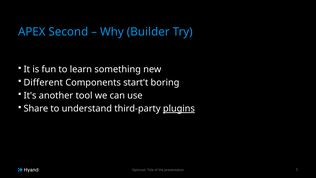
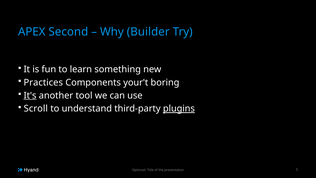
Different: Different -> Practices (43, 82)
start't: start't -> your't (136, 82)
It's underline: none -> present (30, 95)
Share: Share -> Scroll (36, 108)
